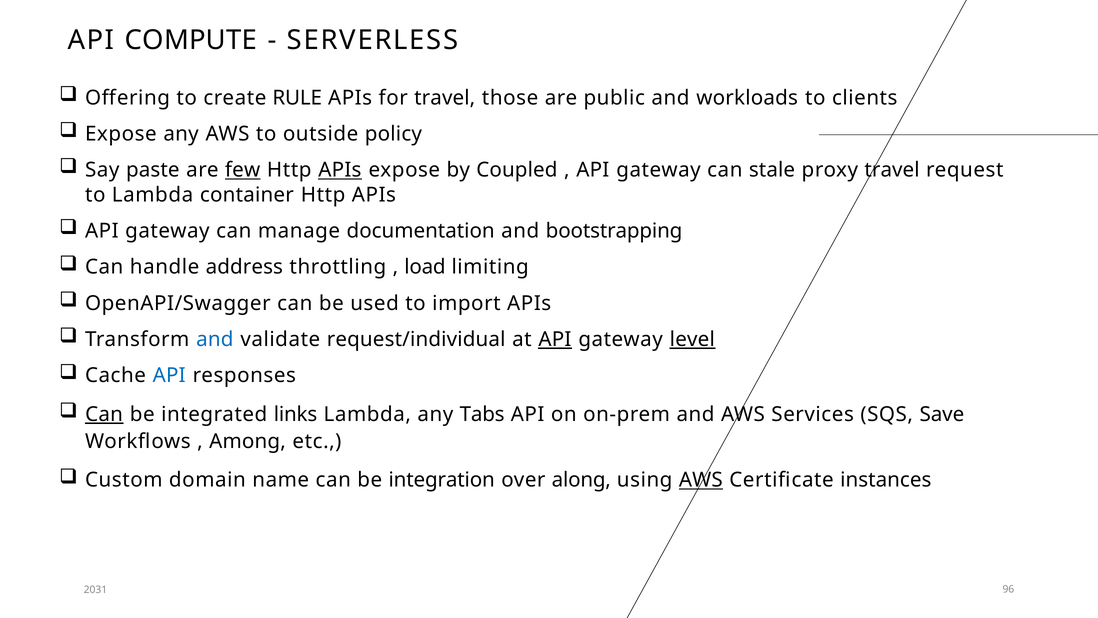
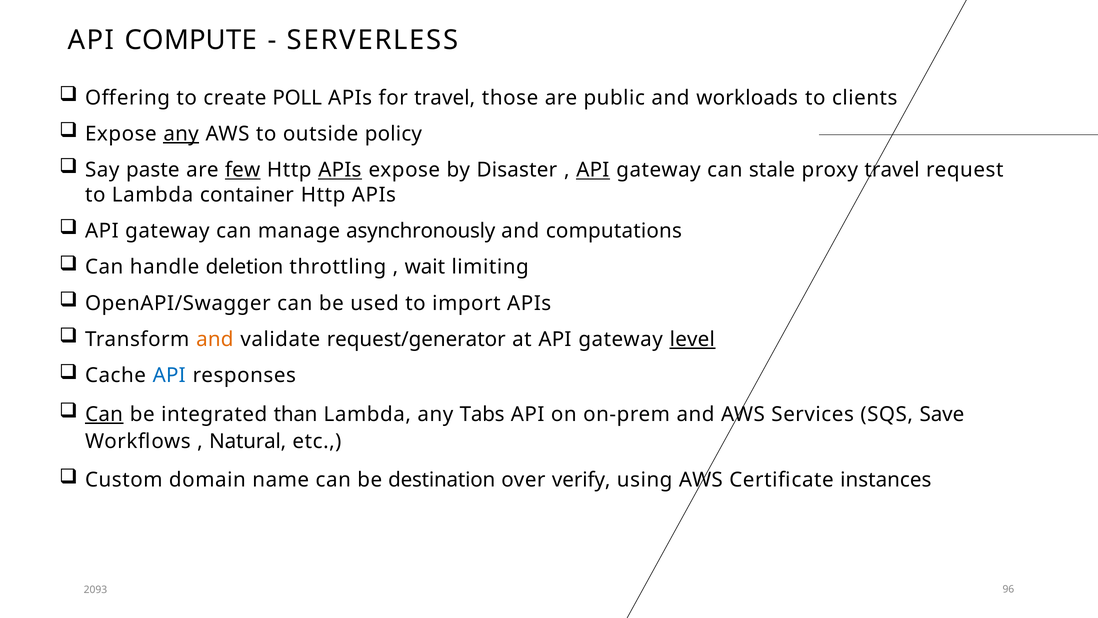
RULE: RULE -> POLL (297, 98)
any underline: none -> present (181, 134)
Coupled: Coupled -> Disaster (517, 170)
API underline: none -> present (593, 170)
documentation: documentation -> asynchronously (421, 231)
bootstrapping: bootstrapping -> computations (614, 231)
address: address -> deletion (244, 267)
load: load -> wait (425, 267)
and colour: blue -> orange (215, 339)
request/individual: request/individual -> request/generator (416, 339)
API underline: present -> none (555, 339)
links: links -> than (296, 414)
Among: Among -> Natural (248, 441)
integration: integration -> destination (442, 480)
along: along -> verify (581, 480)
AWS underline: present -> none (701, 480)
2031: 2031 -> 2093 (95, 590)
